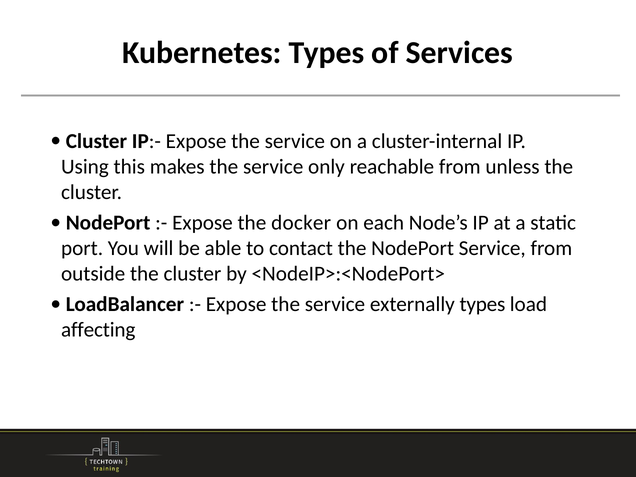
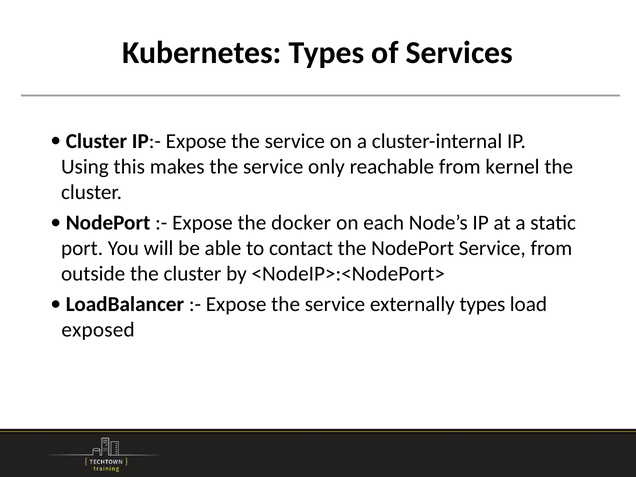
unless: unless -> kernel (513, 167)
affecting: affecting -> exposed (98, 330)
